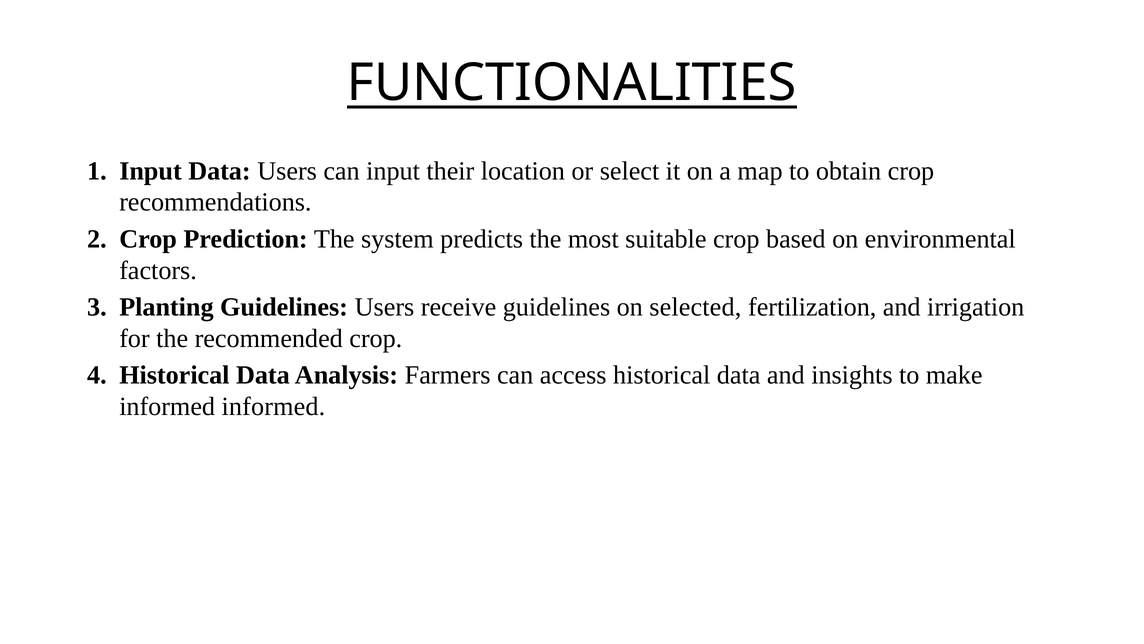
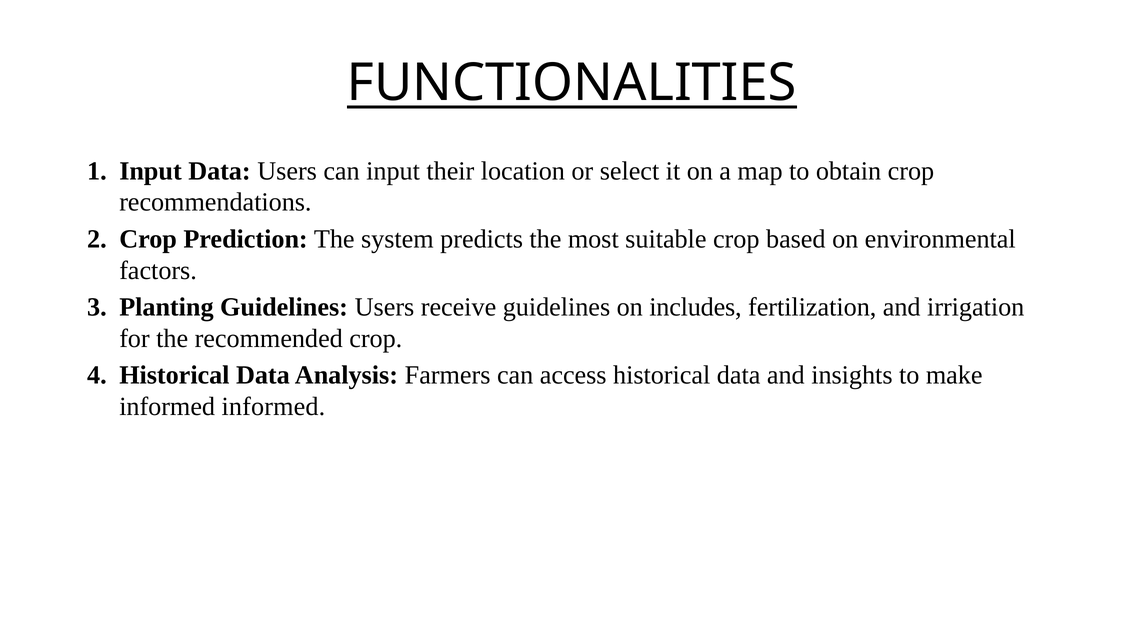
selected: selected -> includes (695, 307)
